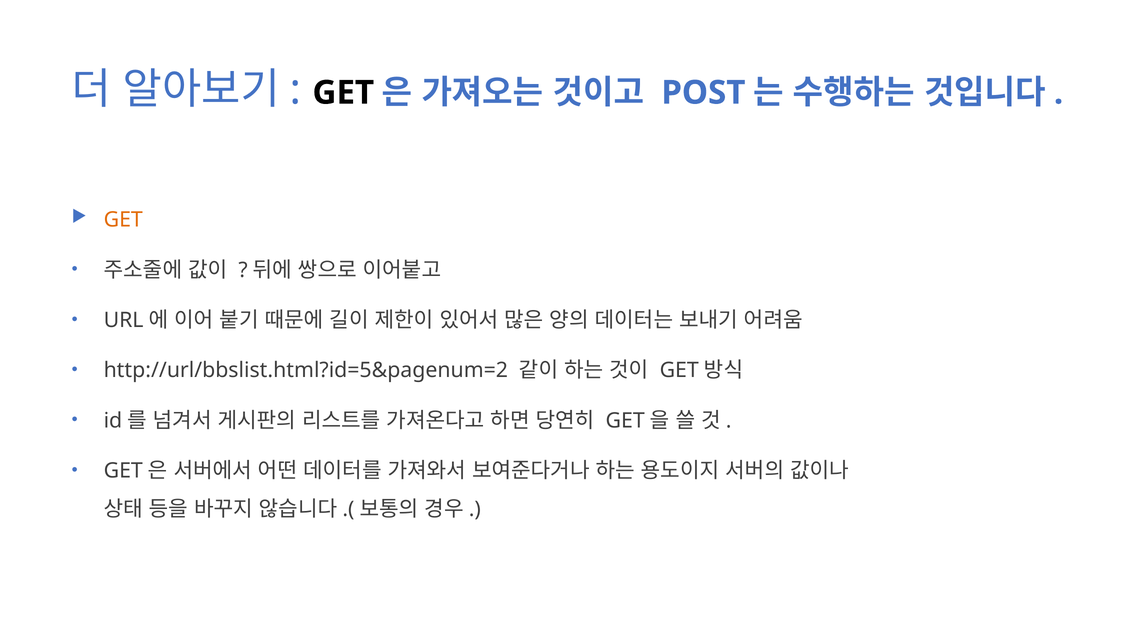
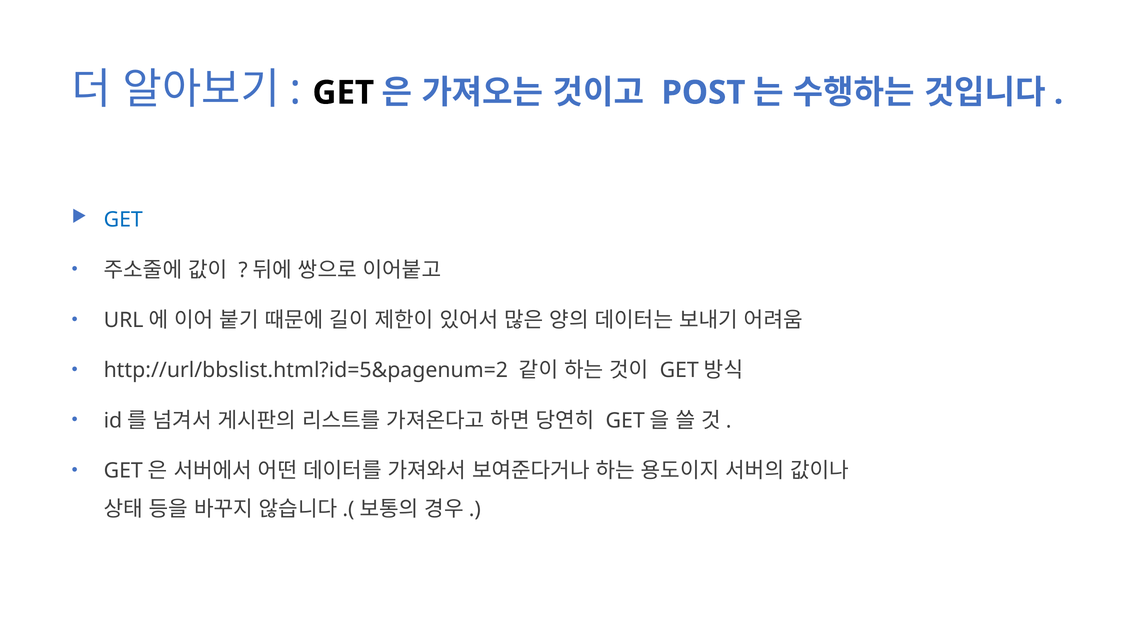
GET colour: orange -> blue (123, 220)
